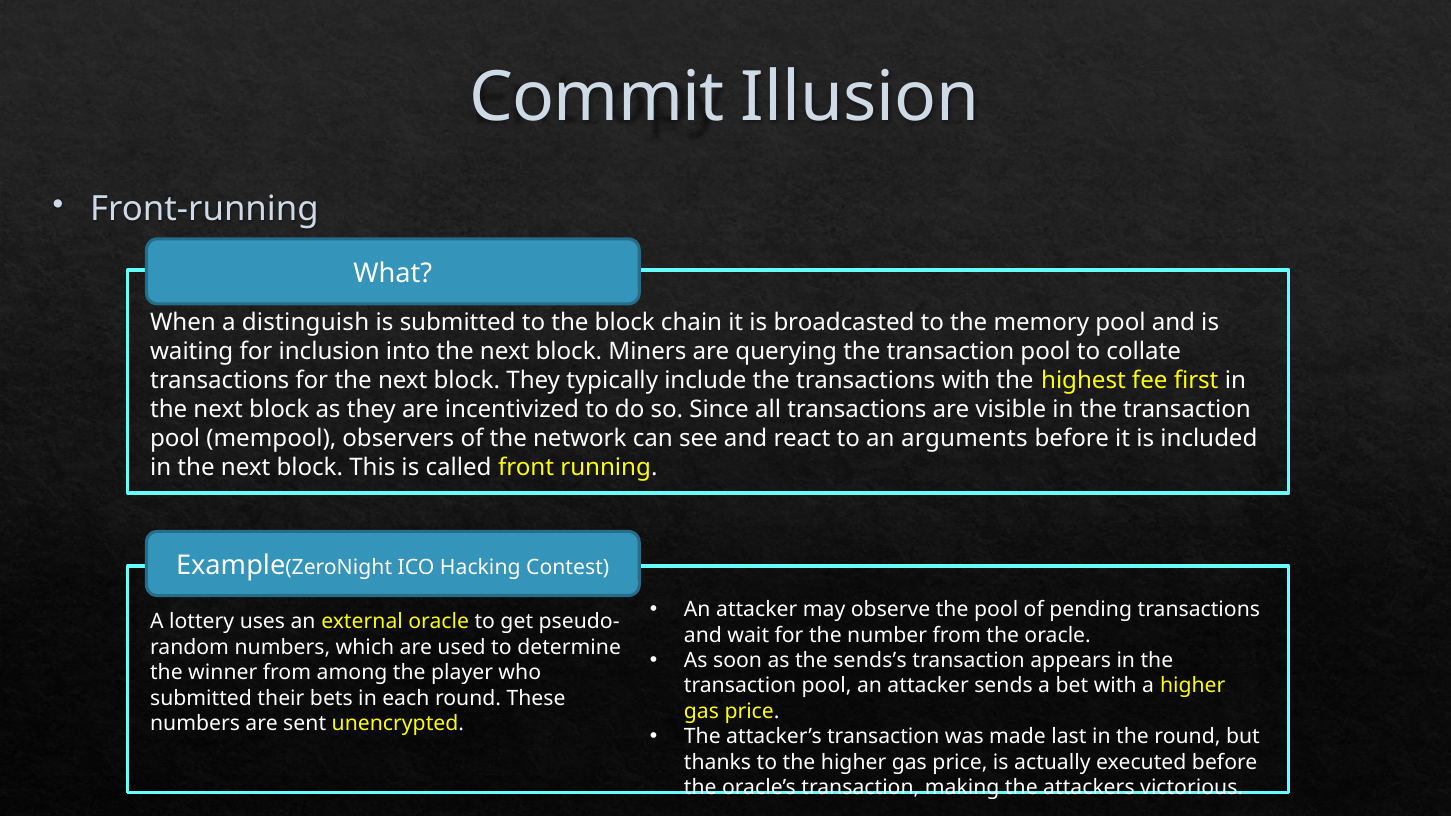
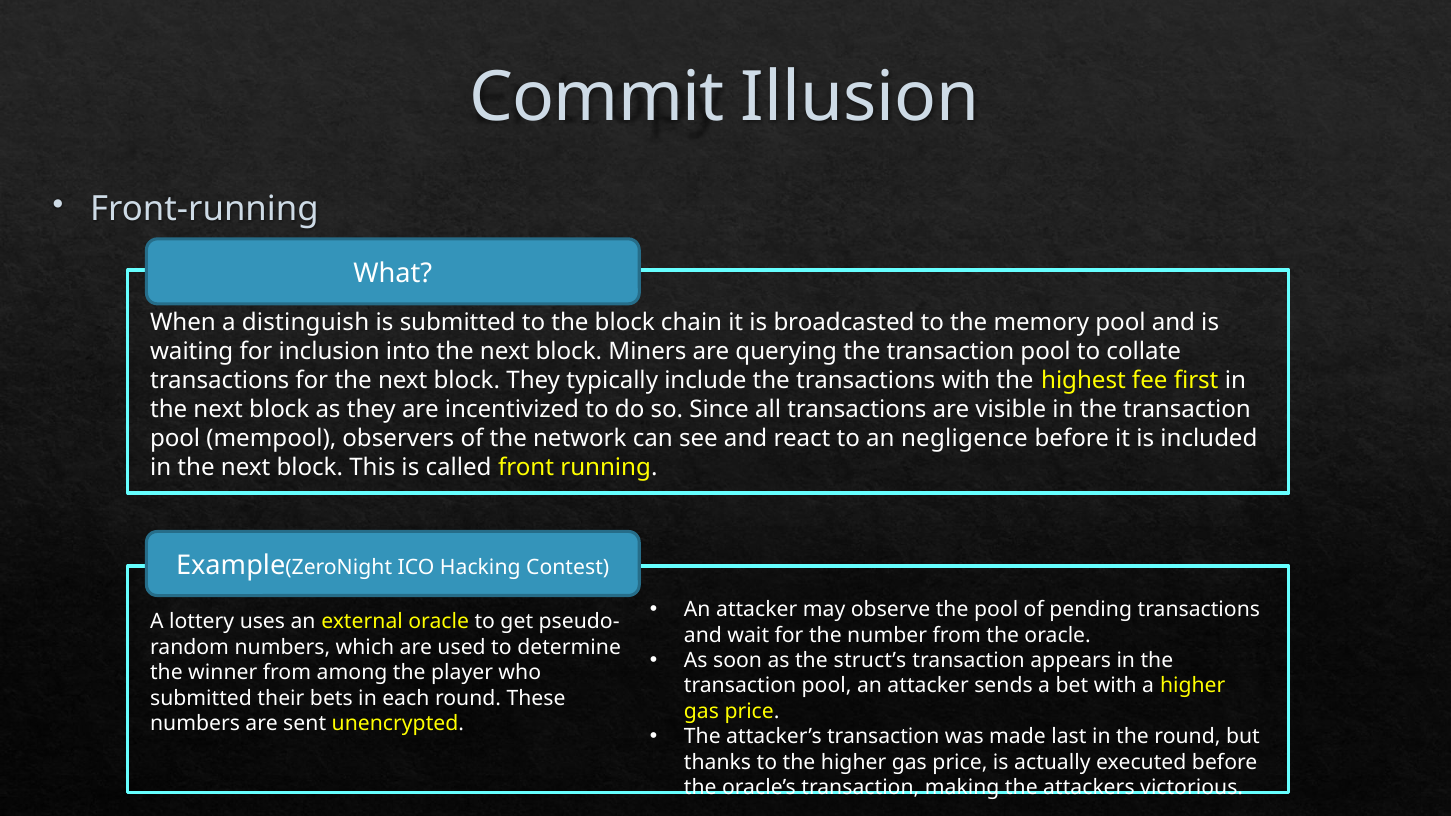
arguments: arguments -> negligence (964, 439)
sends’s: sends’s -> struct’s (870, 661)
